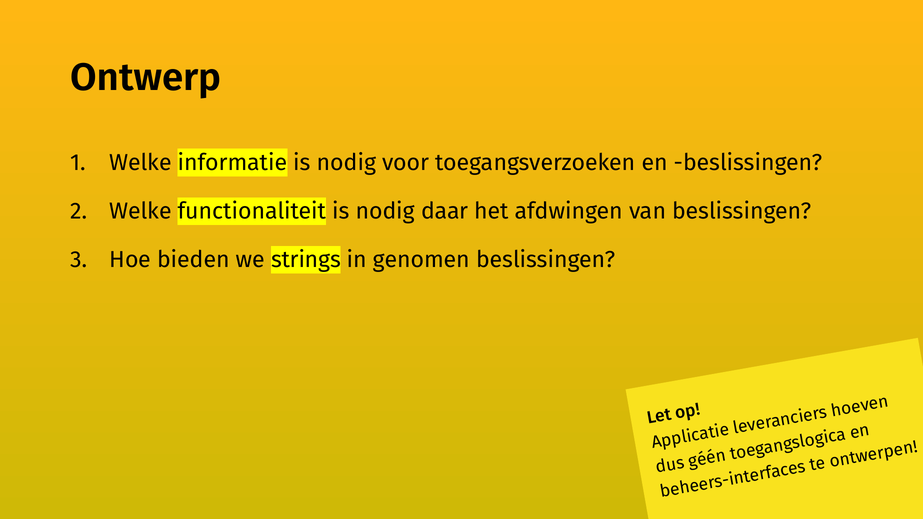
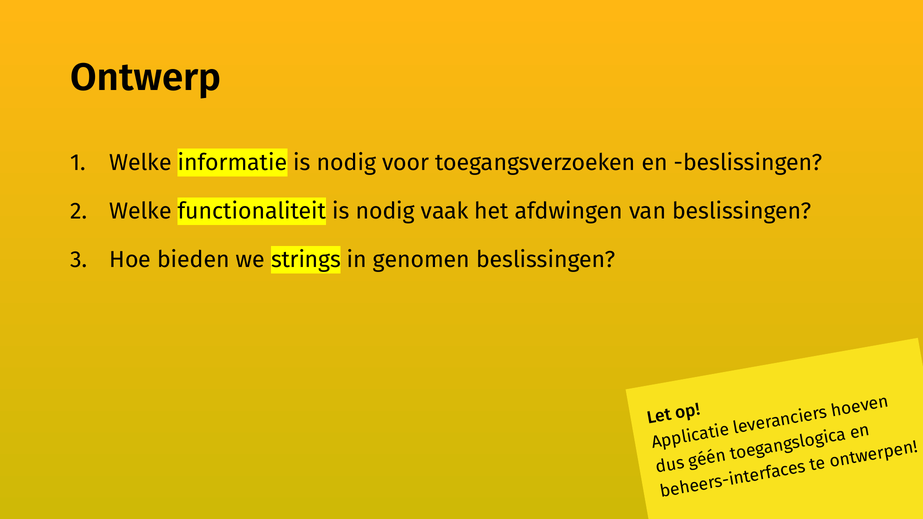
daar: daar -> vaak (445, 211)
